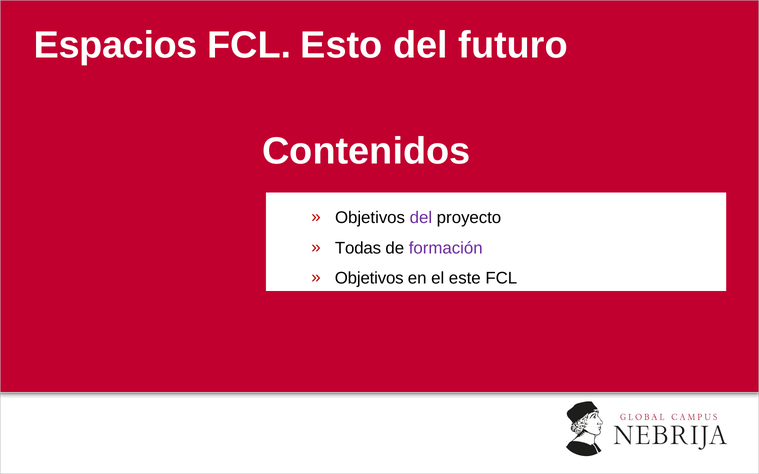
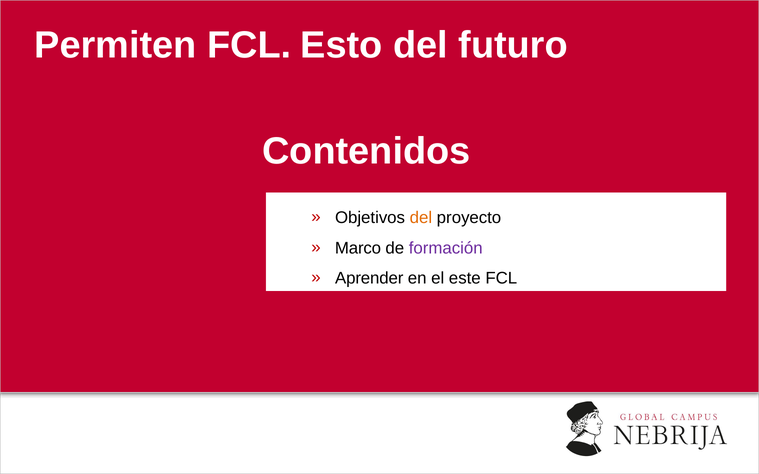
Espacios: Espacios -> Permiten (115, 45)
del colour: purple -> orange (421, 218)
Todas: Todas -> Marco (358, 248)
Objetivos: Objetivos -> Aprender (369, 279)
